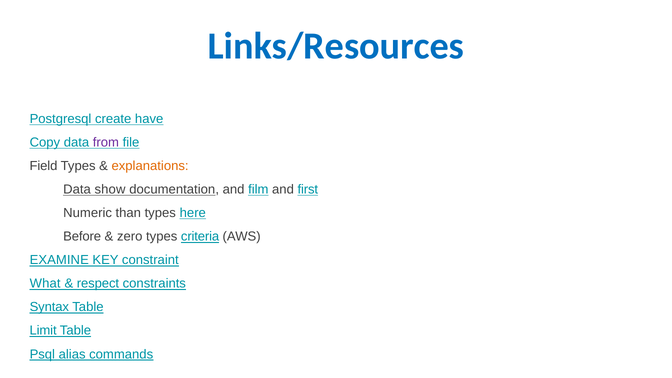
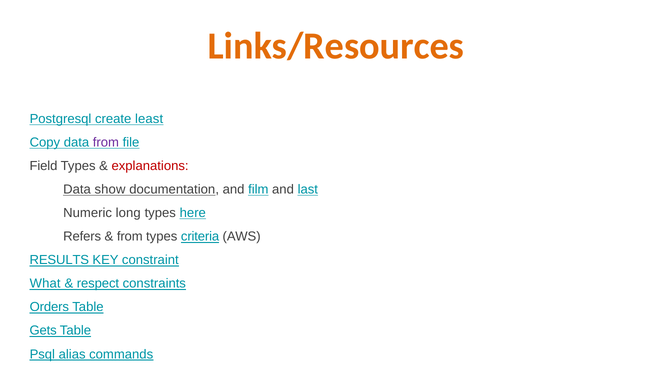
Links/Resources colour: blue -> orange (336, 46)
have: have -> least (149, 119)
explanations colour: orange -> red (150, 166)
first: first -> last (308, 190)
than: than -> long (128, 213)
Before: Before -> Refers (82, 237)
zero: zero -> from (130, 237)
EXAMINE: EXAMINE -> RESULTS (59, 260)
Syntax: Syntax -> Orders (49, 307)
Limit: Limit -> Gets (43, 331)
